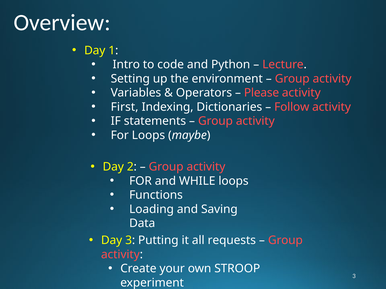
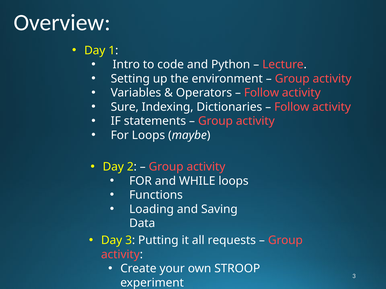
Please: Please -> Follow (262, 93)
First: First -> Sure (125, 107)
